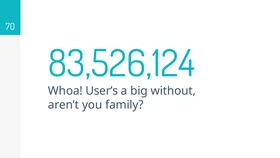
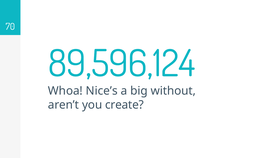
83,526,124: 83,526,124 -> 89,596,124 (122, 64)
User’s: User’s -> Nice’s (102, 91)
family: family -> create (124, 105)
